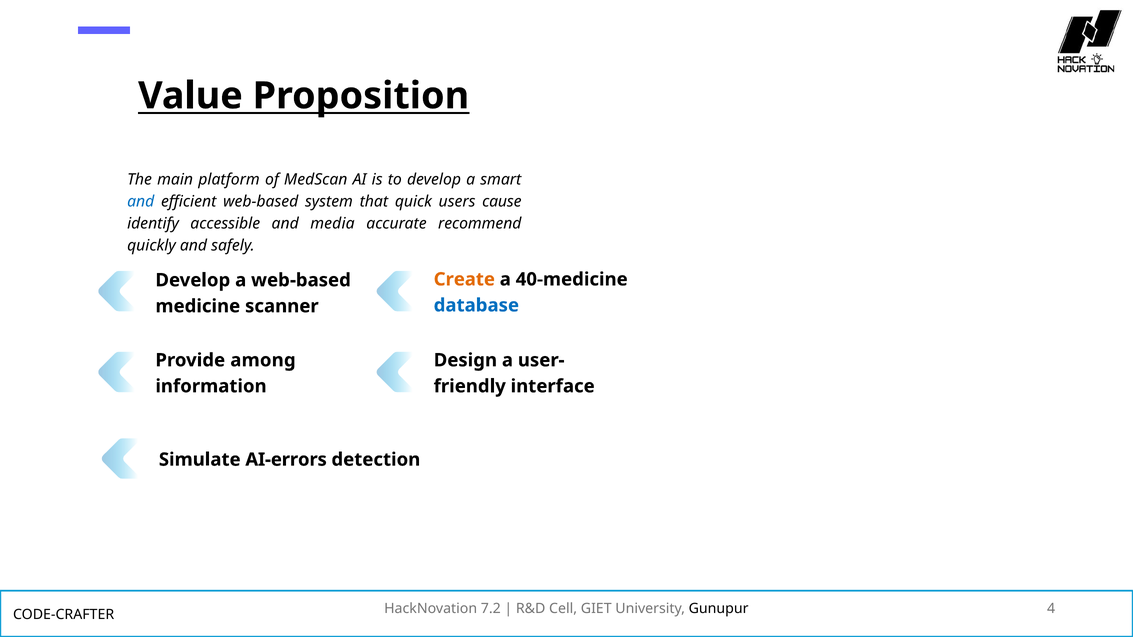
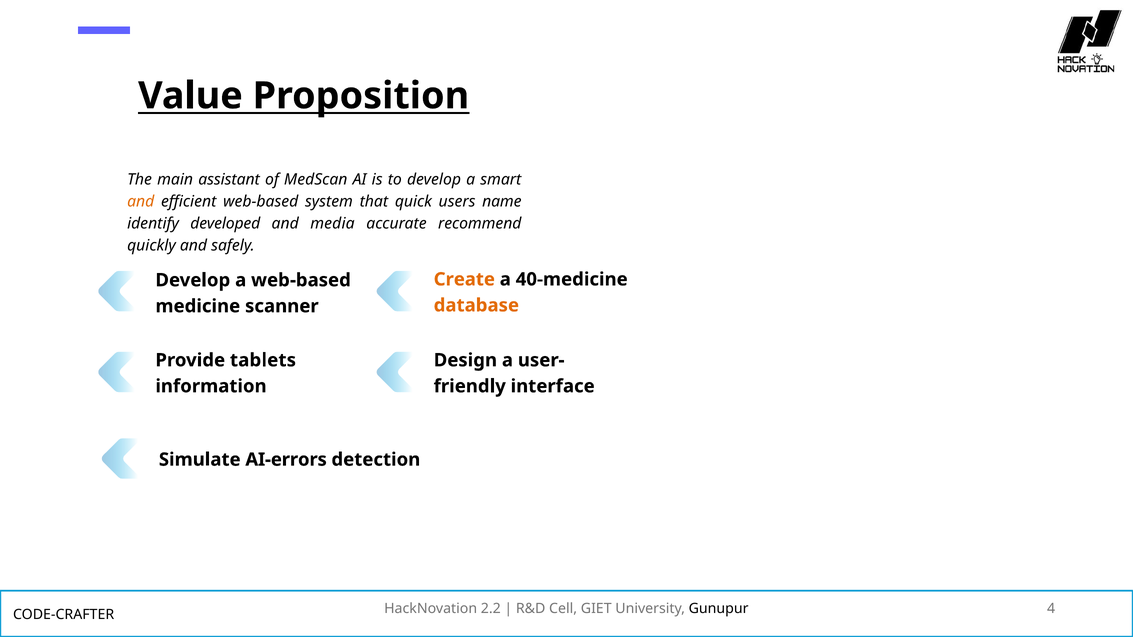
platform: platform -> assistant (229, 180)
and colour: blue -> orange (141, 202)
cause: cause -> name (502, 202)
accessible: accessible -> developed (225, 224)
database colour: blue -> orange (476, 305)
among: among -> tablets (263, 360)
7.2: 7.2 -> 2.2 (491, 609)
